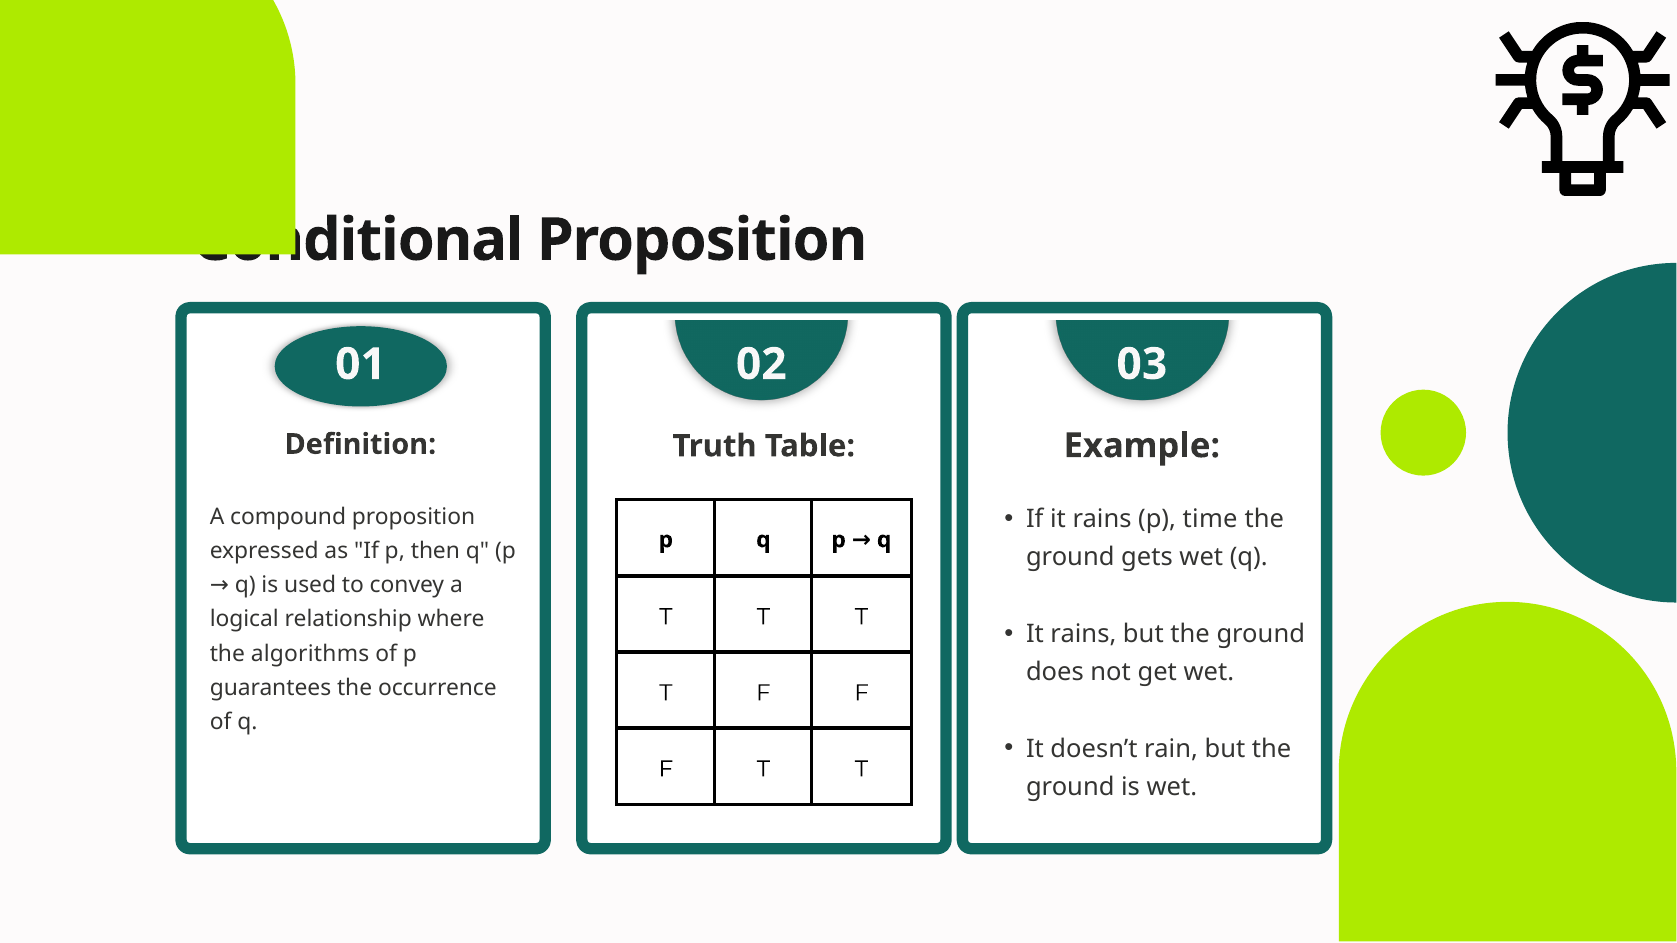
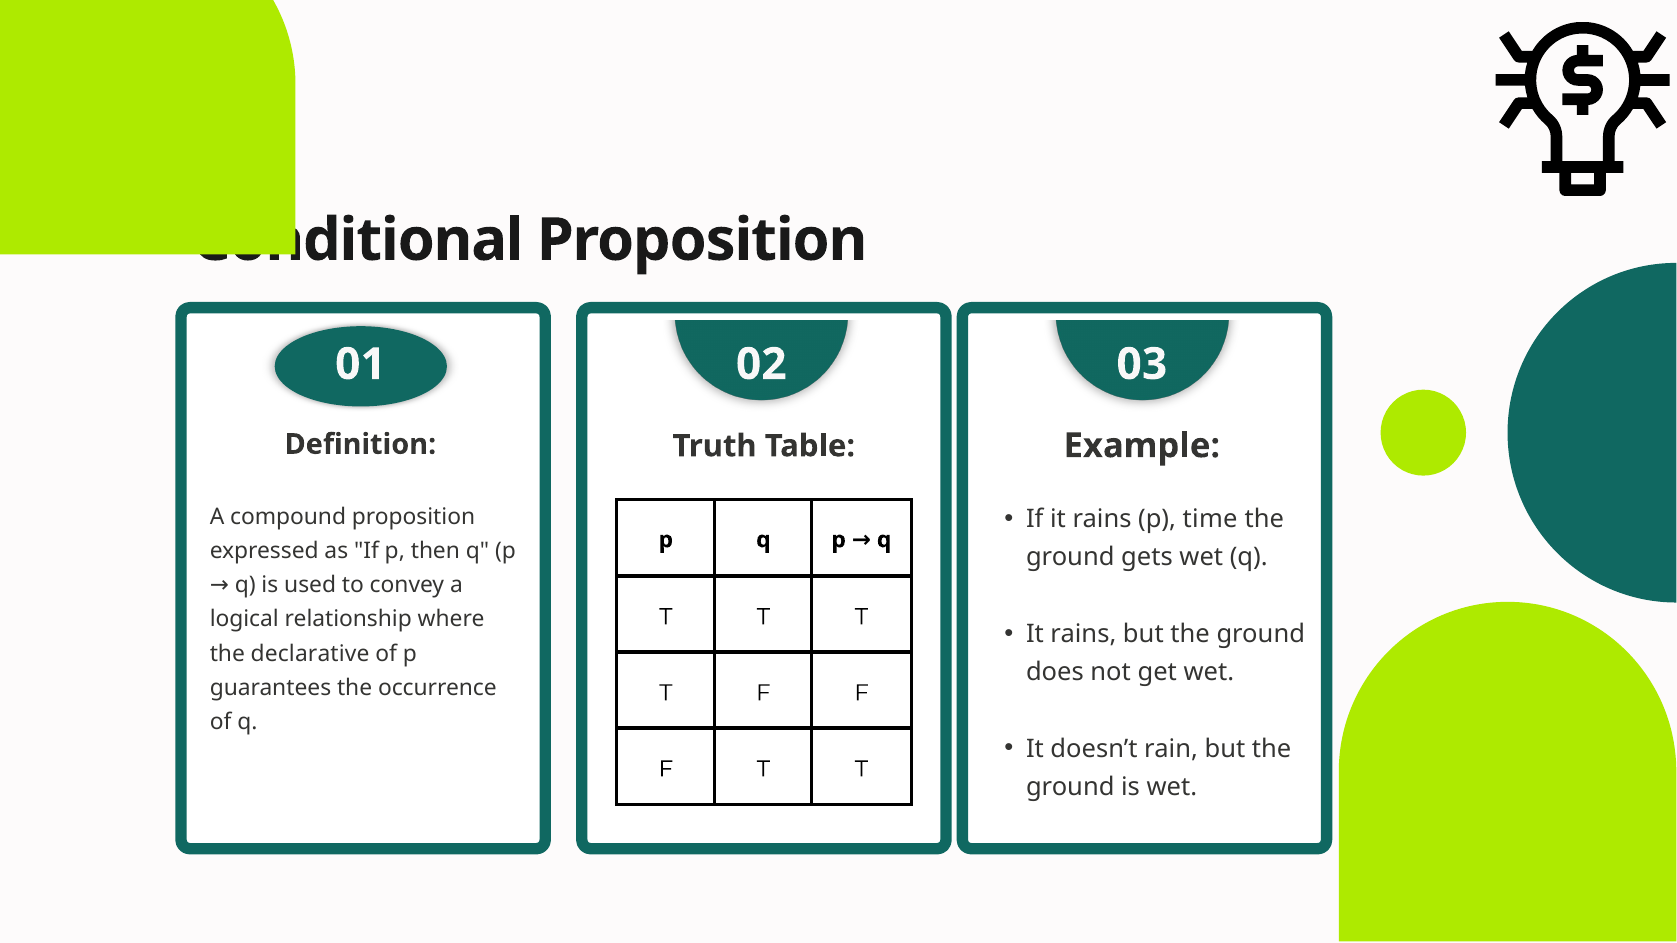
algorithms: algorithms -> declarative (310, 654)
